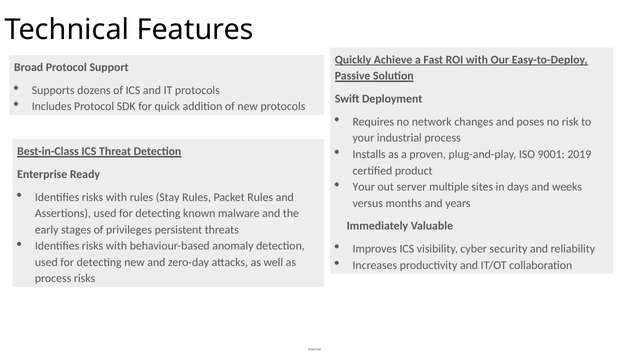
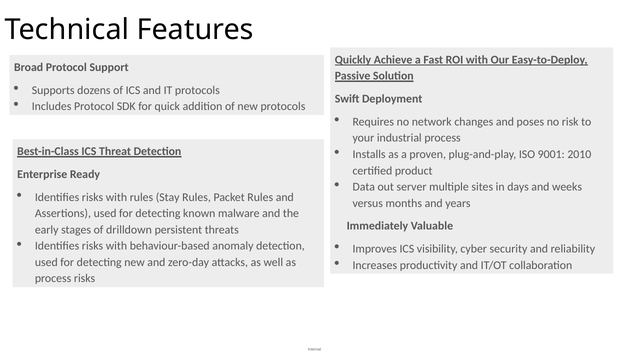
2019: 2019 -> 2010 (579, 154)
Your: Your -> Data (364, 187)
privileges: privileges -> drilldown (129, 230)
